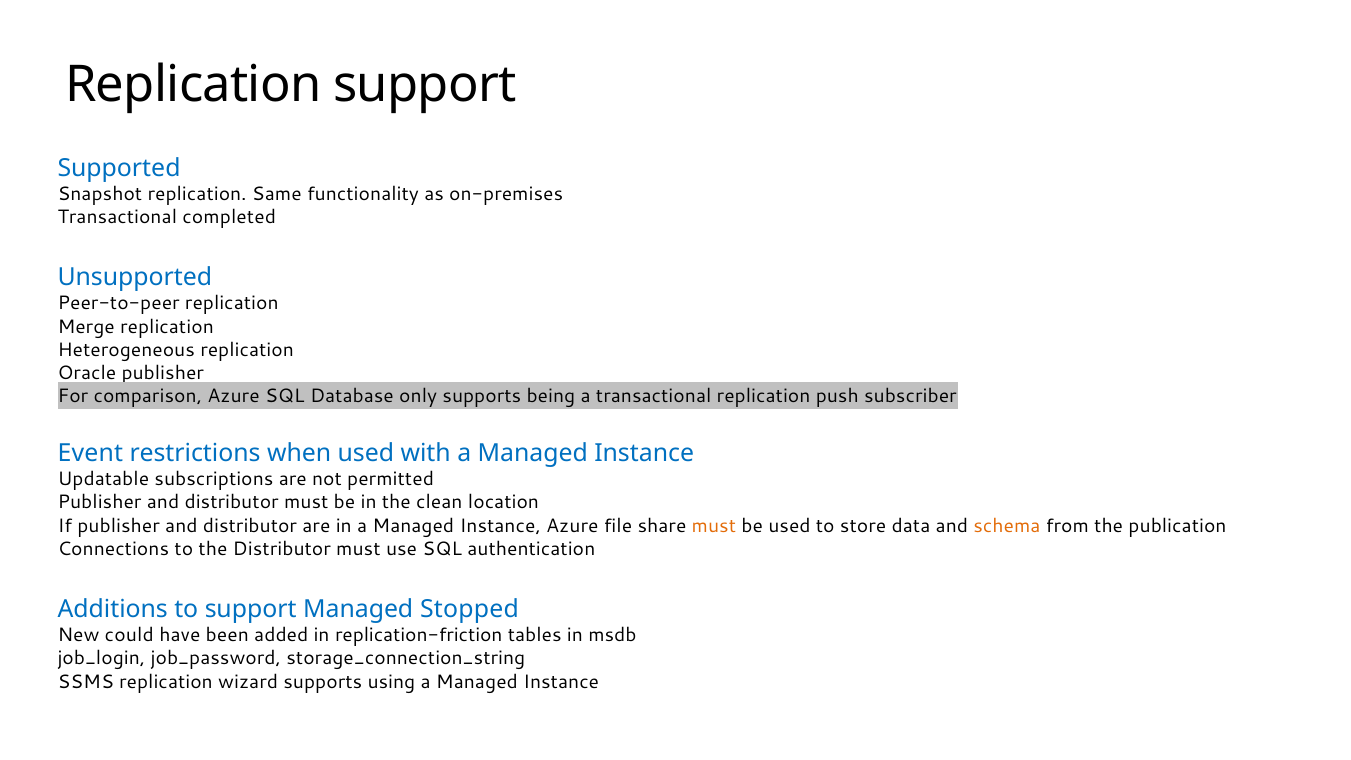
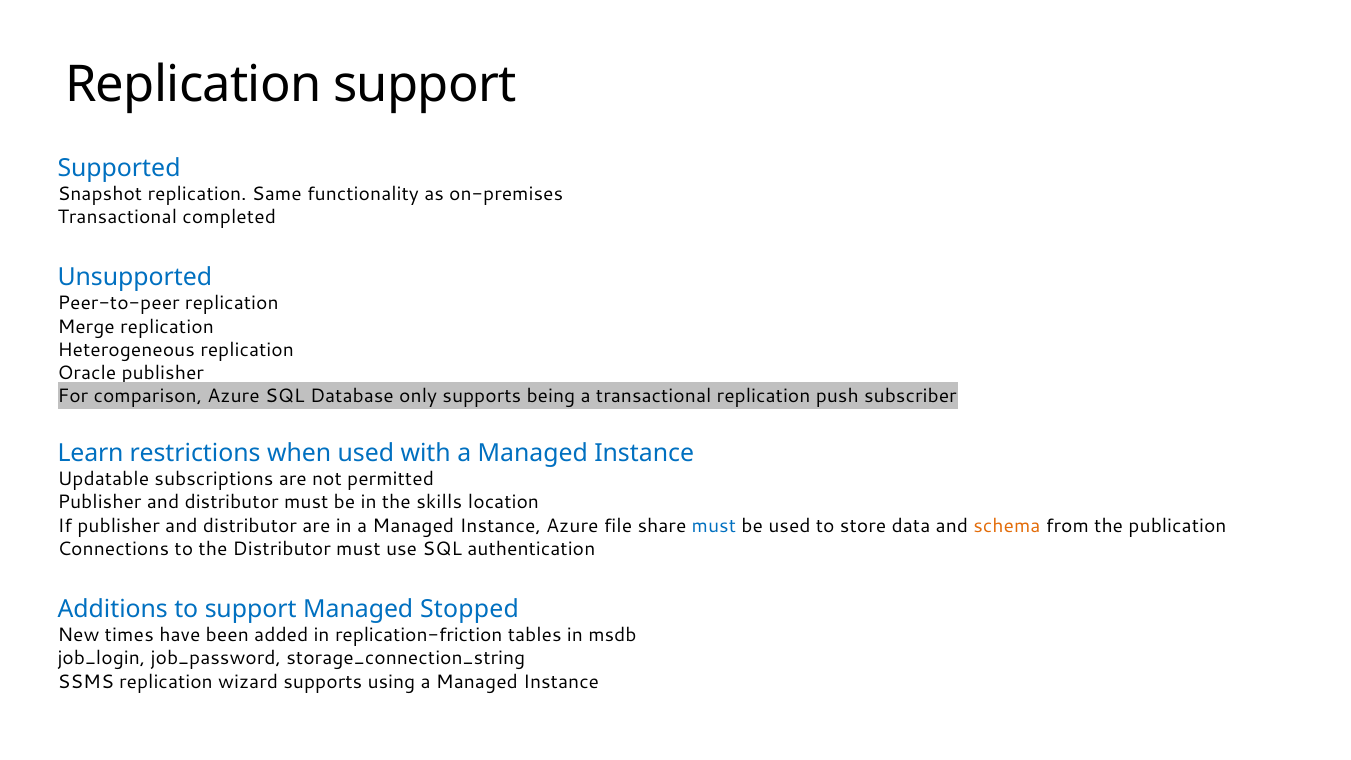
Event: Event -> Learn (91, 453)
clean: clean -> skills (439, 502)
must colour: orange -> blue (714, 526)
could: could -> times (129, 635)
